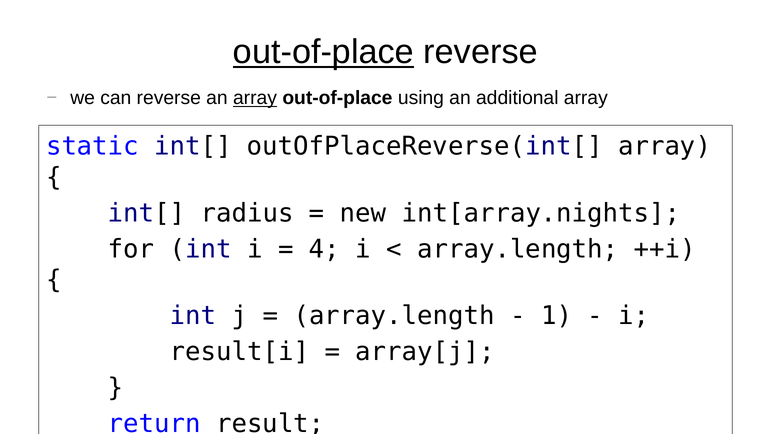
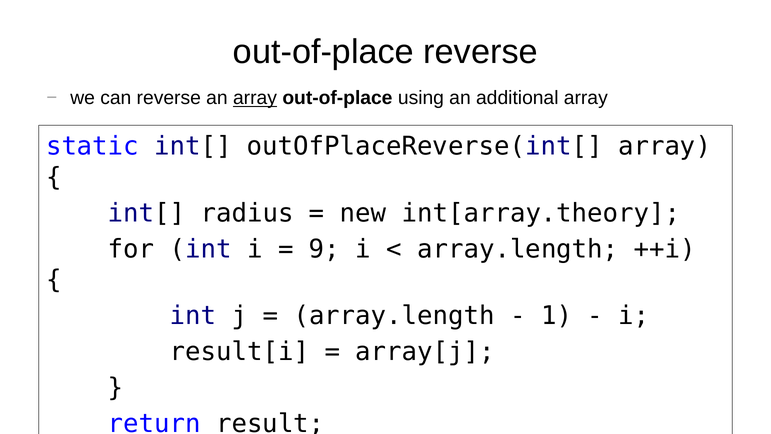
out-of-place underline: present -> none (323, 52)
int[array.nights: int[array.nights -> int[array.theory (541, 213)
4: 4 -> 9 (324, 249)
